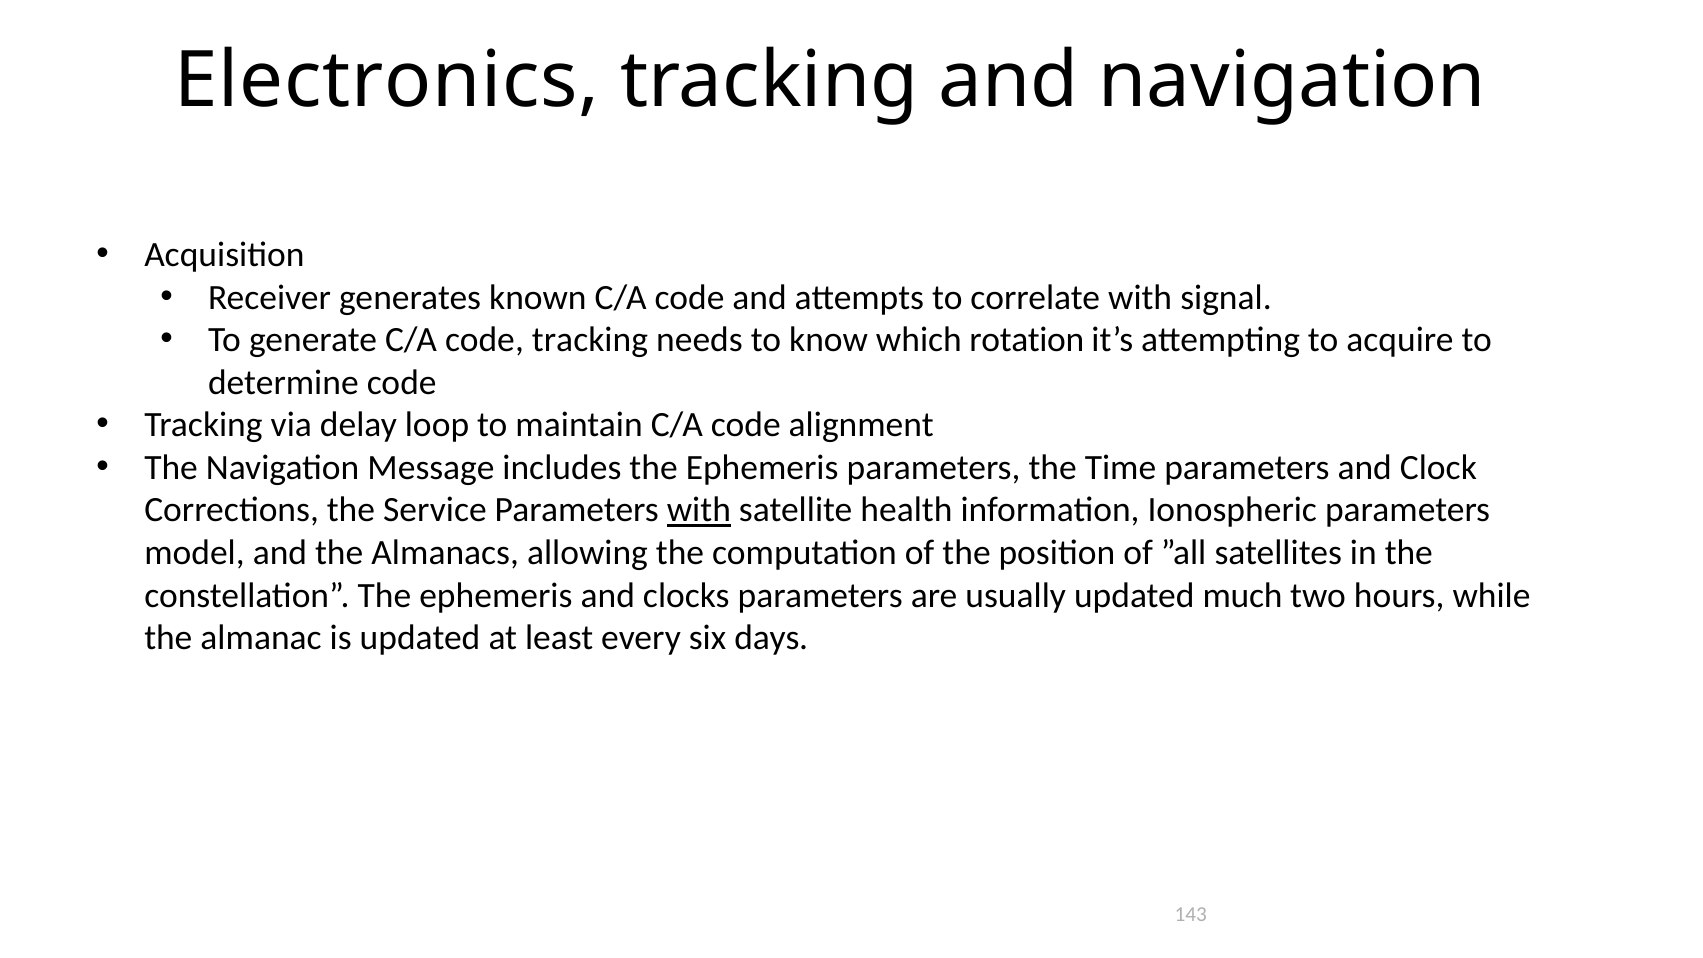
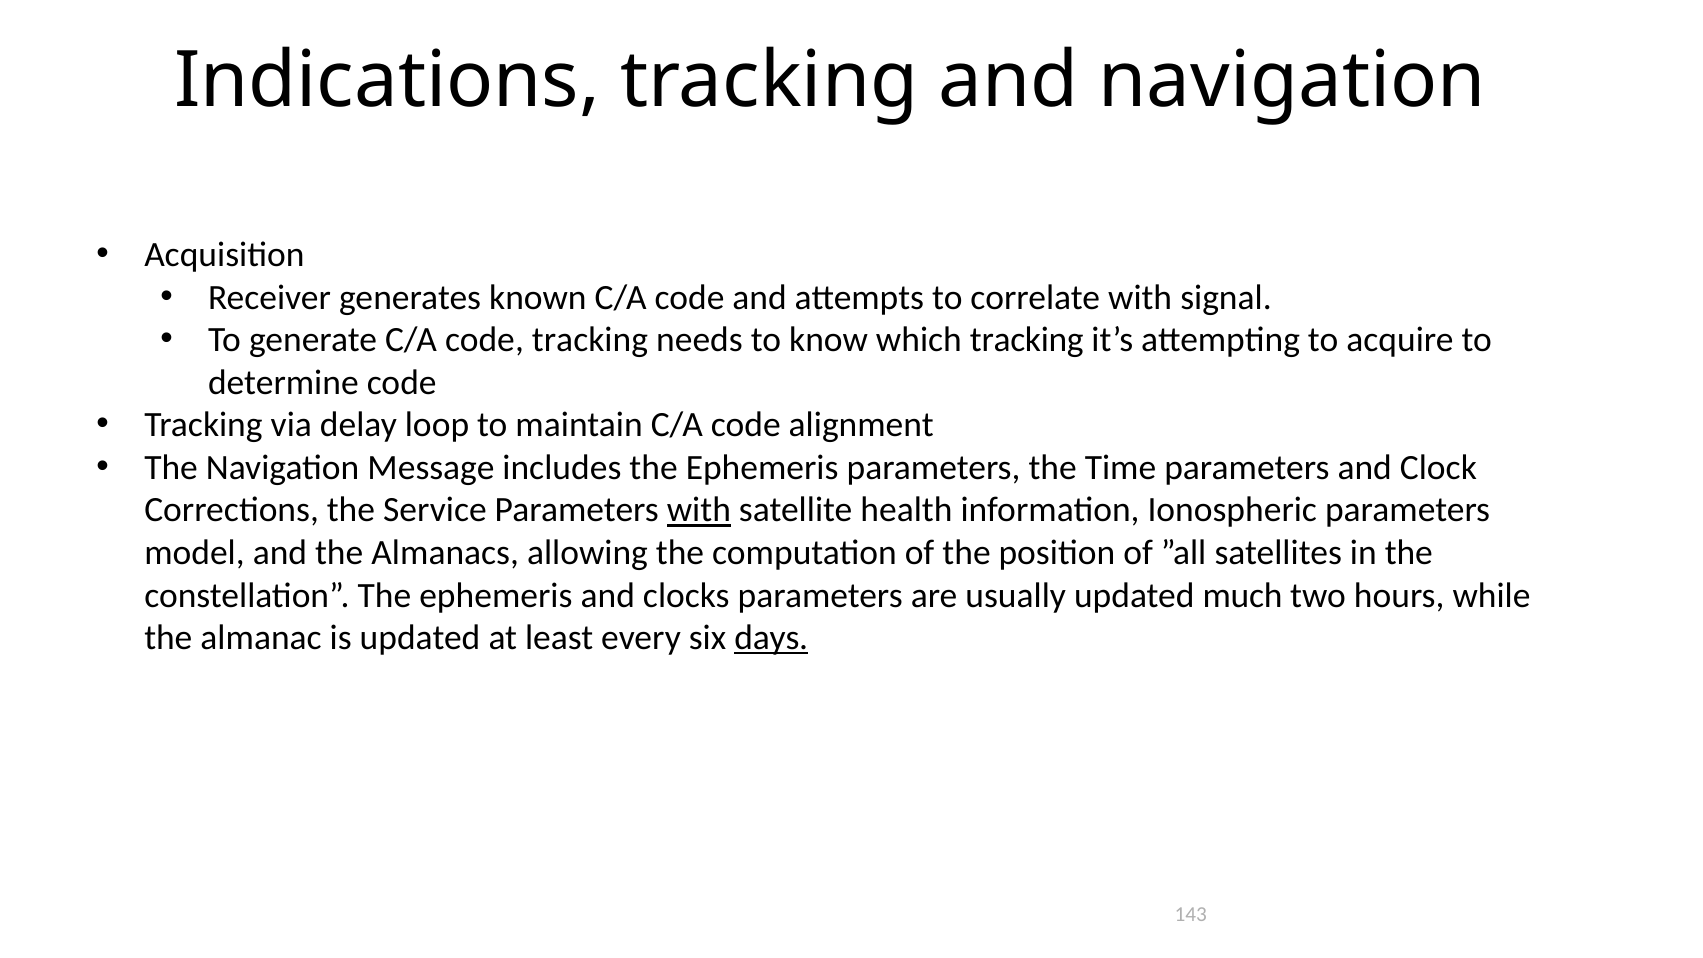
Electronics: Electronics -> Indications (387, 80)
which rotation: rotation -> tracking (1027, 340)
days underline: none -> present (771, 638)
